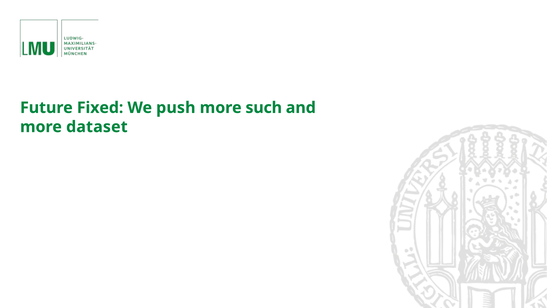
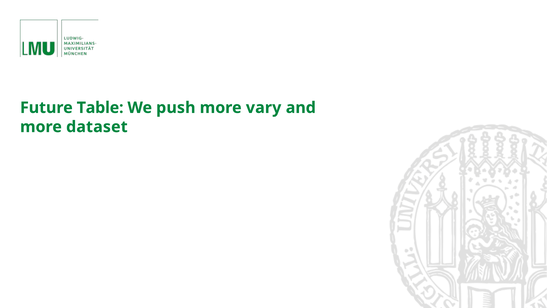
Fixed: Fixed -> Table (100, 108)
such: such -> vary (264, 108)
